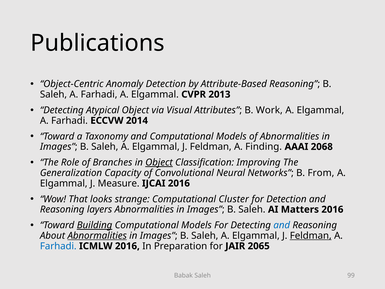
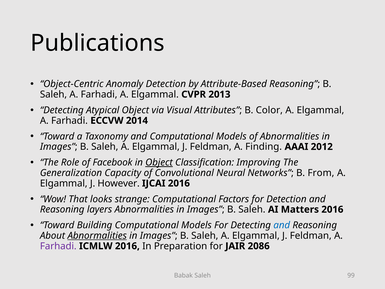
Work: Work -> Color (269, 110)
2068: 2068 -> 2012 (322, 147)
Branches: Branches -> Facebook (113, 162)
Measure: Measure -> However (119, 183)
Cluster: Cluster -> Factors (234, 199)
Building underline: present -> none (95, 225)
Feldman underline: present -> none (311, 235)
Farhadi colour: blue -> purple (58, 246)
2065: 2065 -> 2086 (259, 246)
